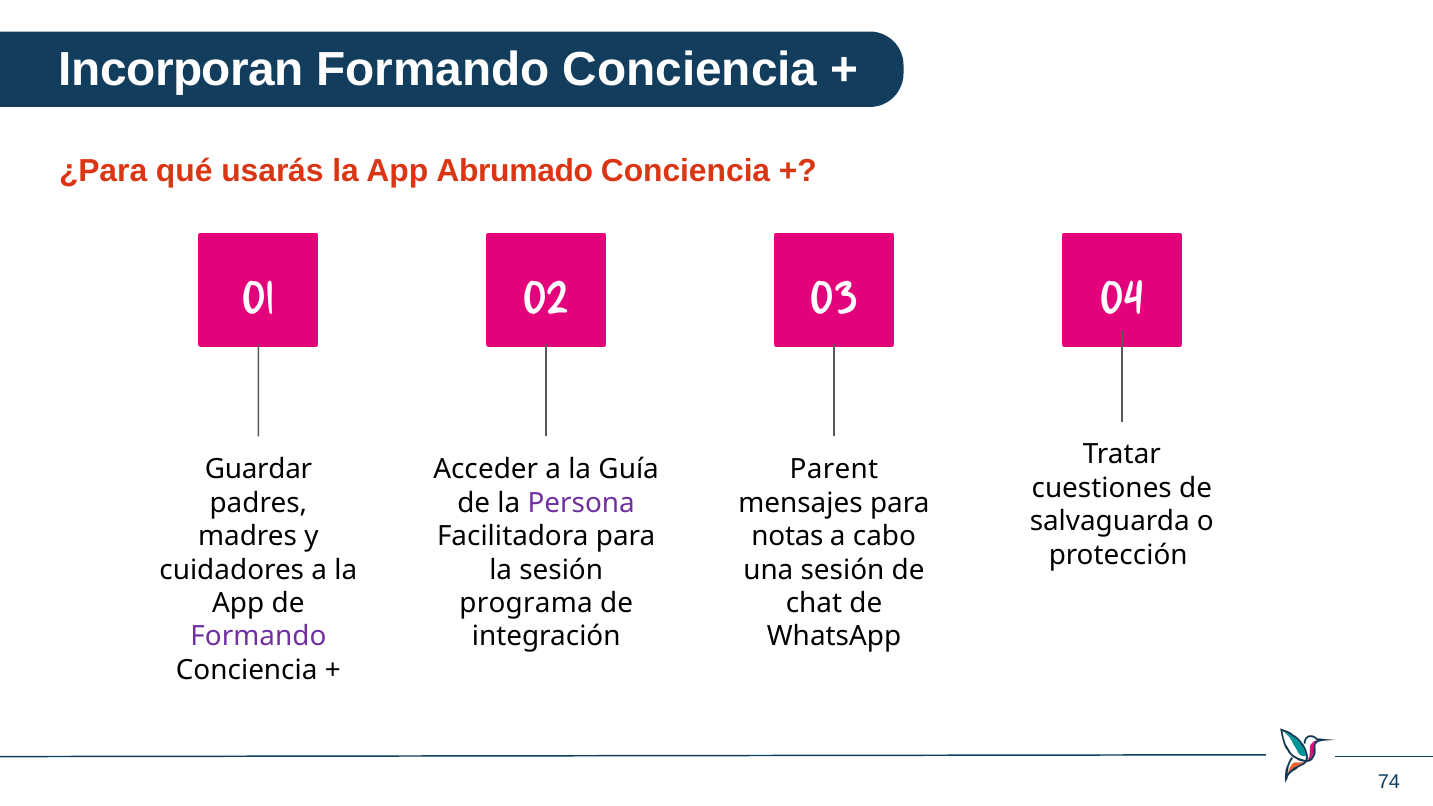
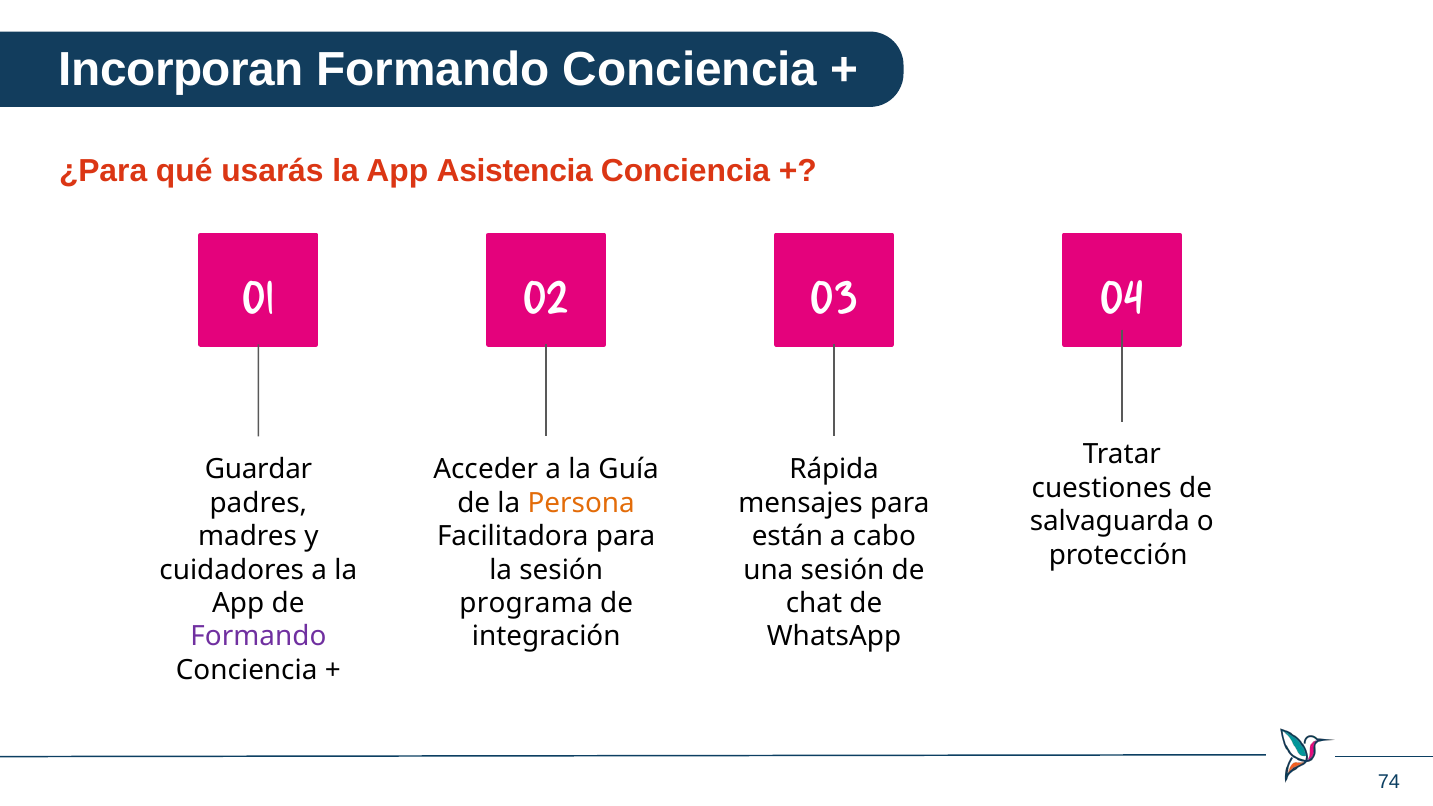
Abrumado: Abrumado -> Asistencia (515, 171)
Parent: Parent -> Rápida (834, 470)
Persona colour: purple -> orange (581, 503)
notas: notas -> están (787, 536)
